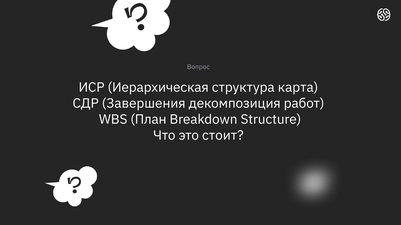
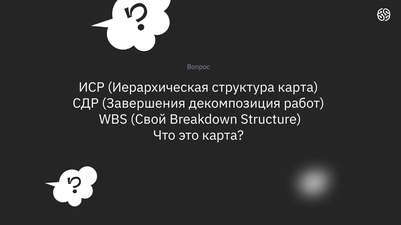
План: План -> Свой (148, 120)
это стоит: стоит -> карта (223, 136)
